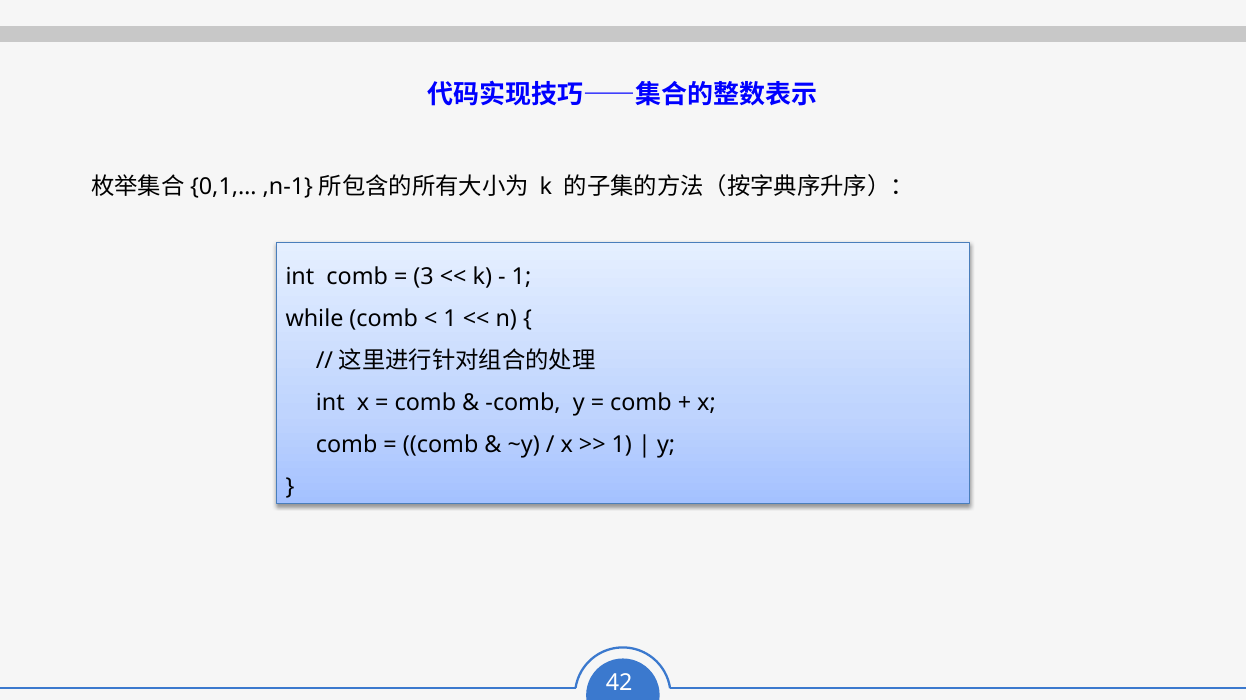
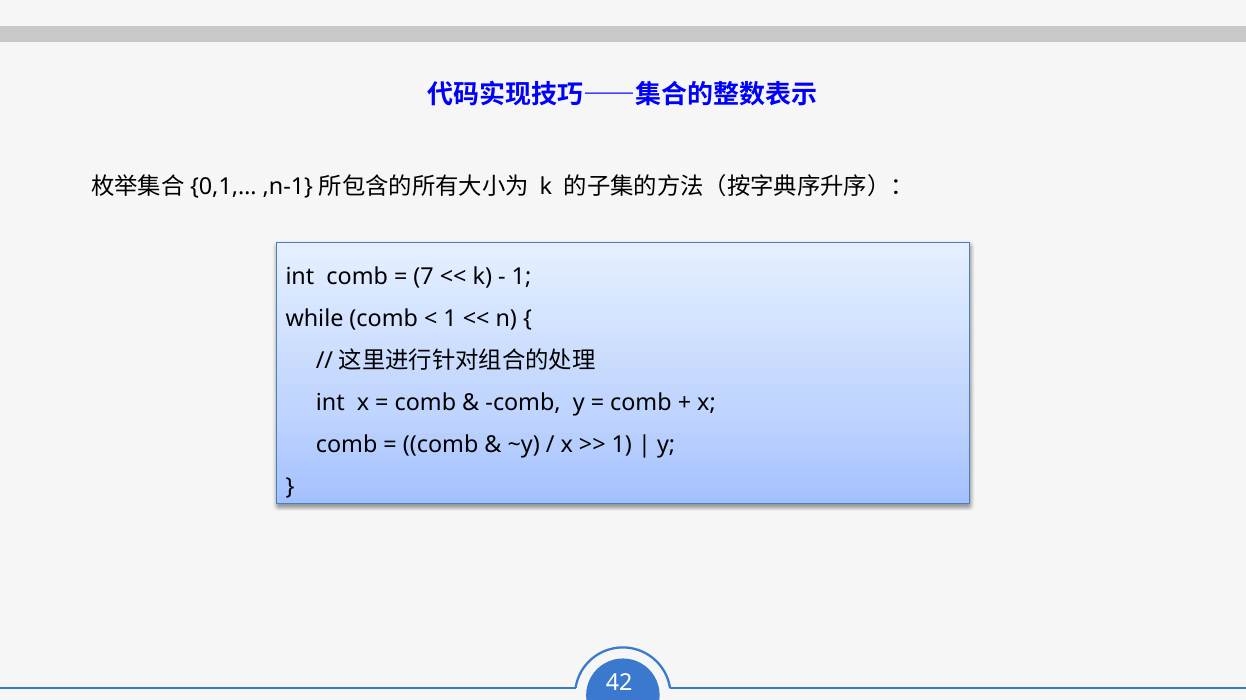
3: 3 -> 7 (424, 277)
